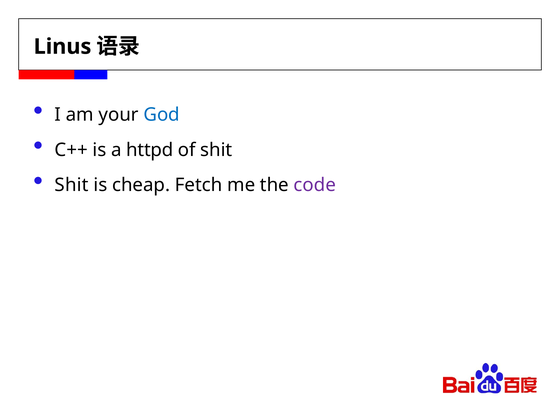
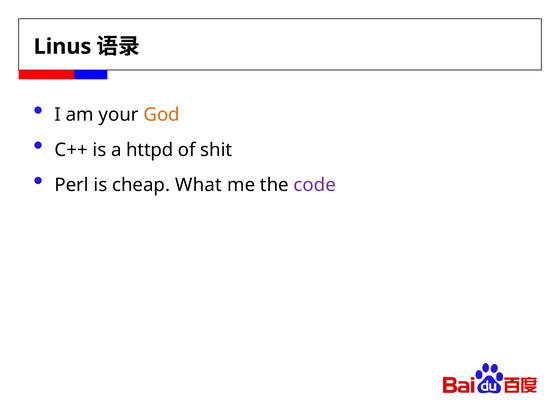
God colour: blue -> orange (162, 115)
Shit: Shit -> Perl (72, 185)
Fetch: Fetch -> What (199, 185)
